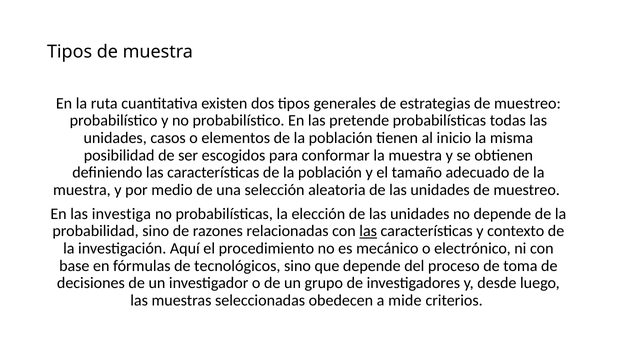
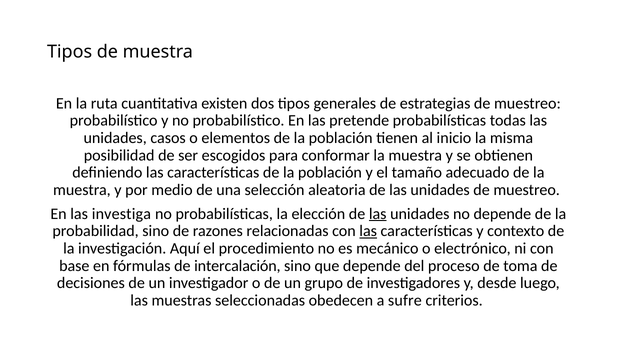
las underline: none -> present (378, 214)
tecnológicos: tecnológicos -> intercalación (237, 266)
mide: mide -> sufre (405, 300)
